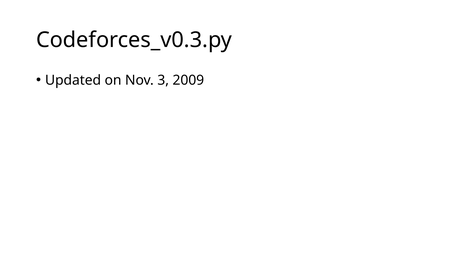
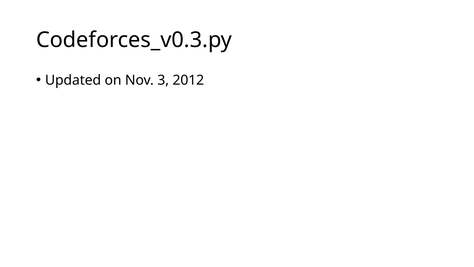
2009: 2009 -> 2012 (188, 80)
